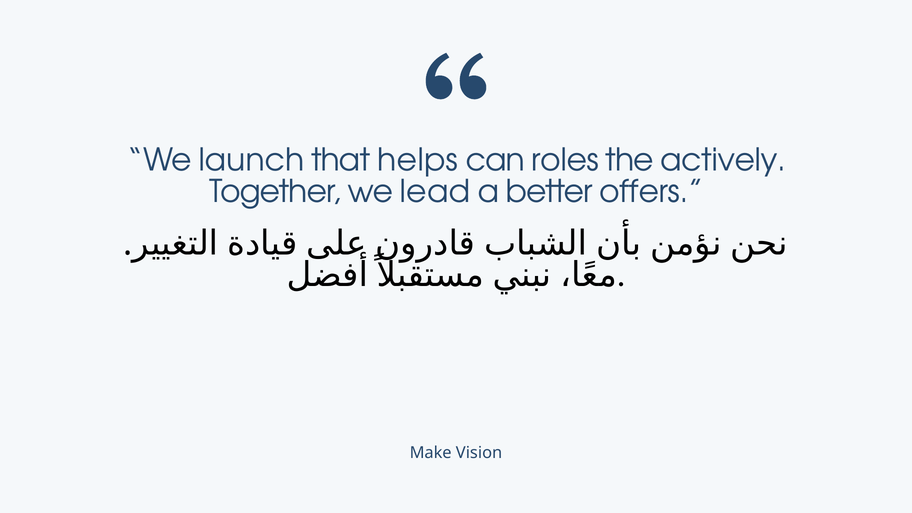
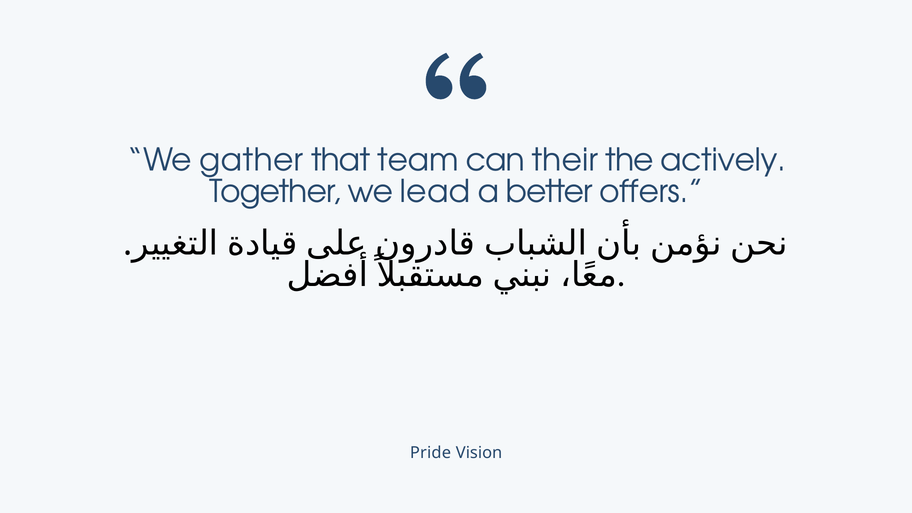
launch: launch -> gather (251, 161)
helps: helps -> team (418, 161)
roles: roles -> their (565, 161)
Make: Make -> Pride (431, 453)
